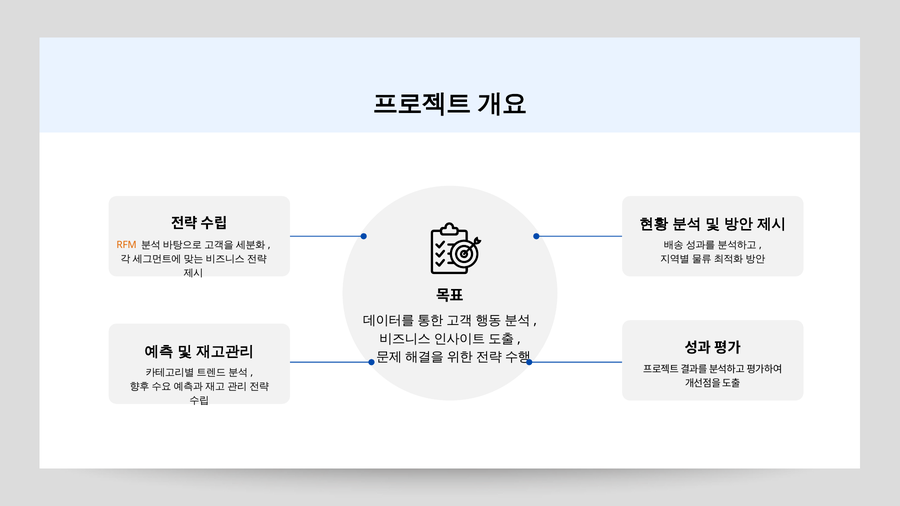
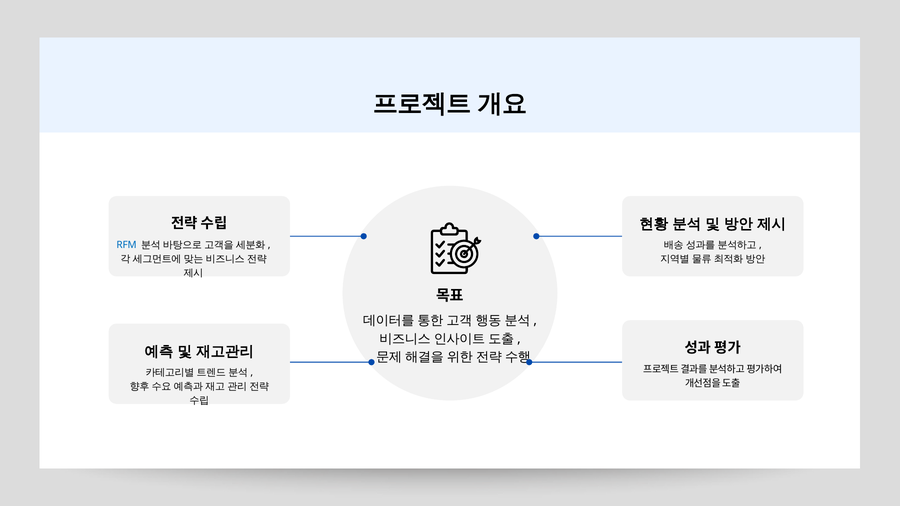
RFM colour: orange -> blue (127, 245)
